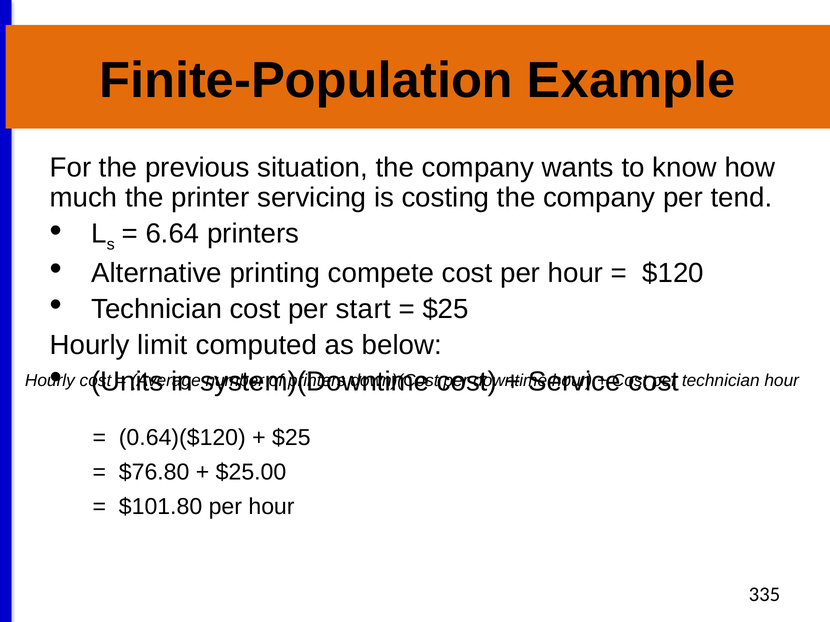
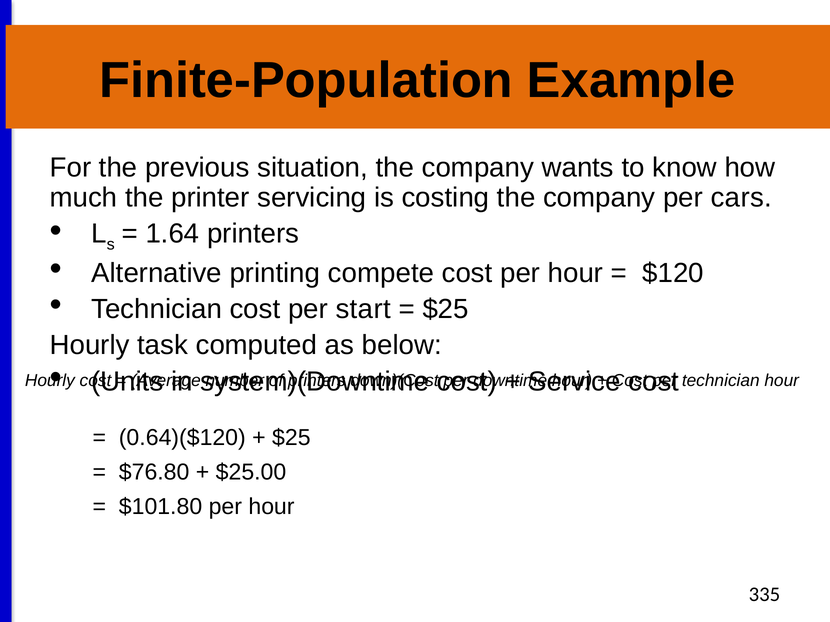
tend: tend -> cars (741, 198)
6.64: 6.64 -> 1.64 (172, 234)
limit: limit -> task (163, 346)
